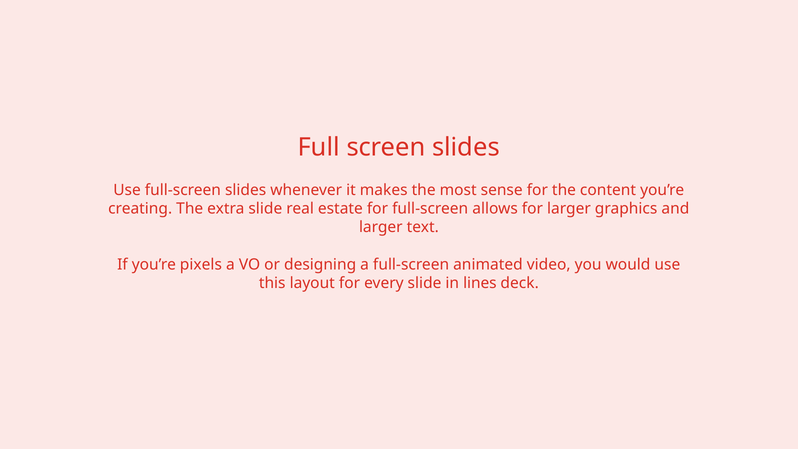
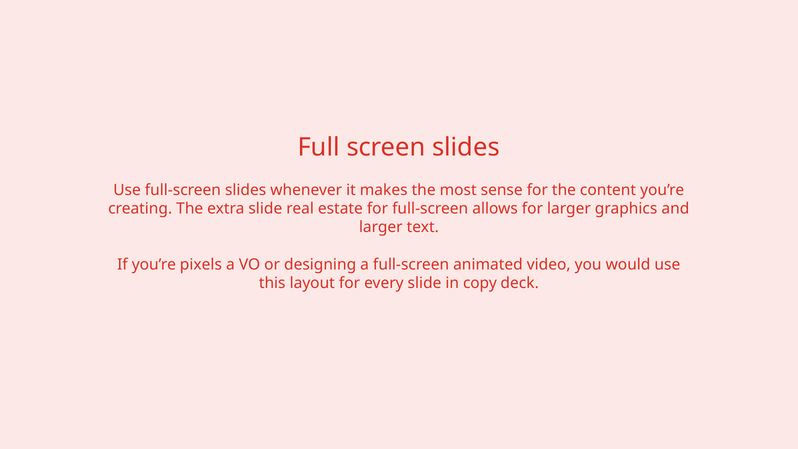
lines: lines -> copy (480, 283)
